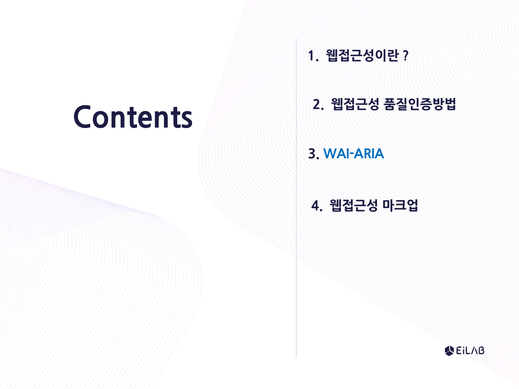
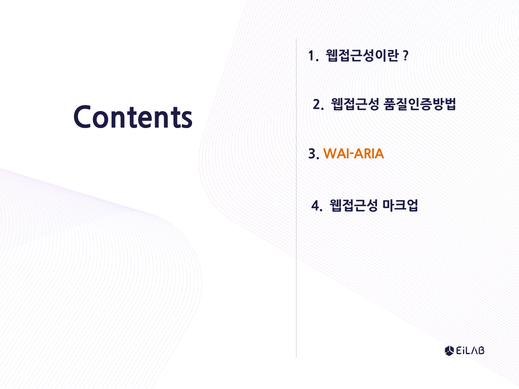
WAI-ARIA colour: blue -> orange (354, 154)
